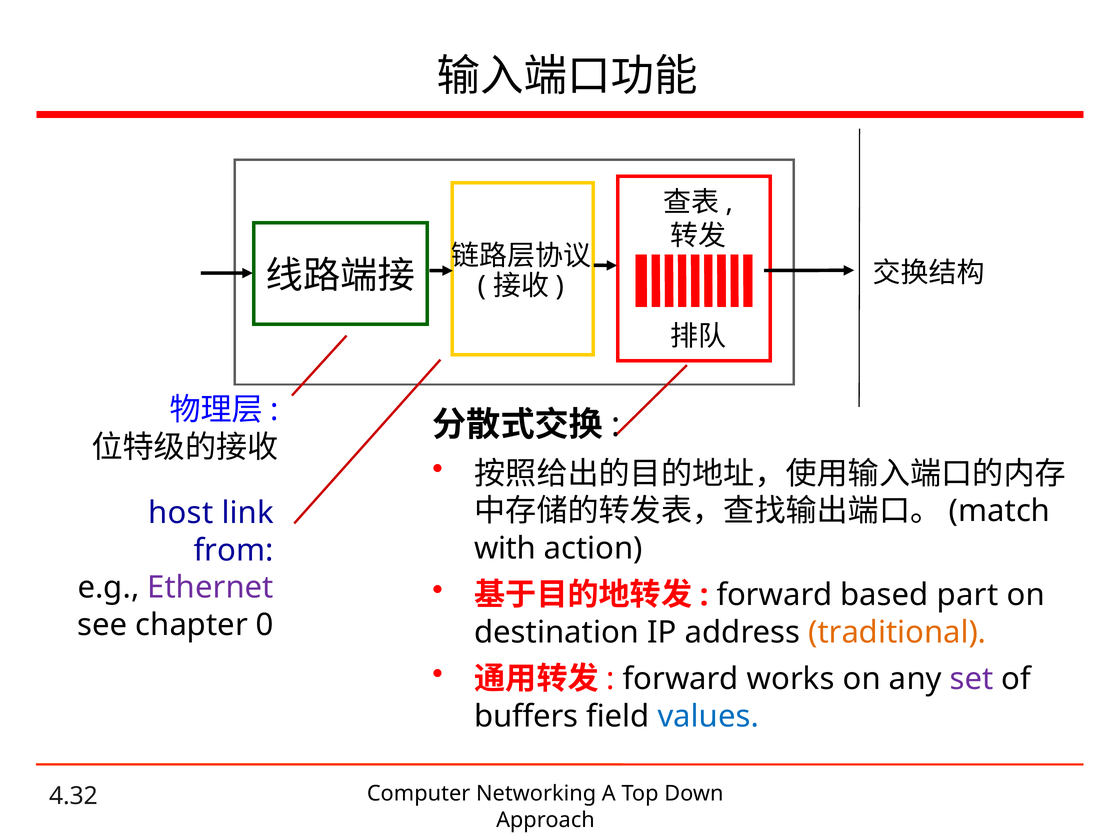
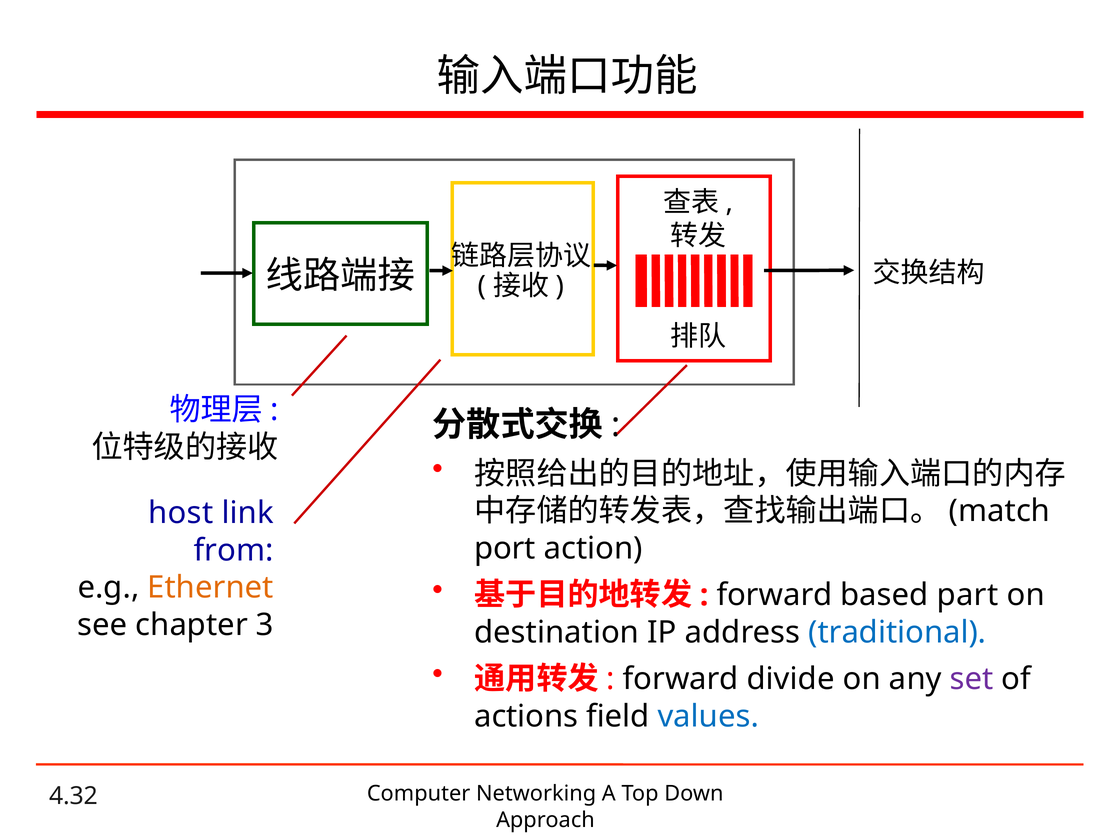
with: with -> port (505, 549)
Ethernet colour: purple -> orange (211, 588)
0: 0 -> 3 (265, 625)
traditional colour: orange -> blue (897, 633)
works: works -> divide (791, 679)
buffers: buffers -> actions (526, 717)
